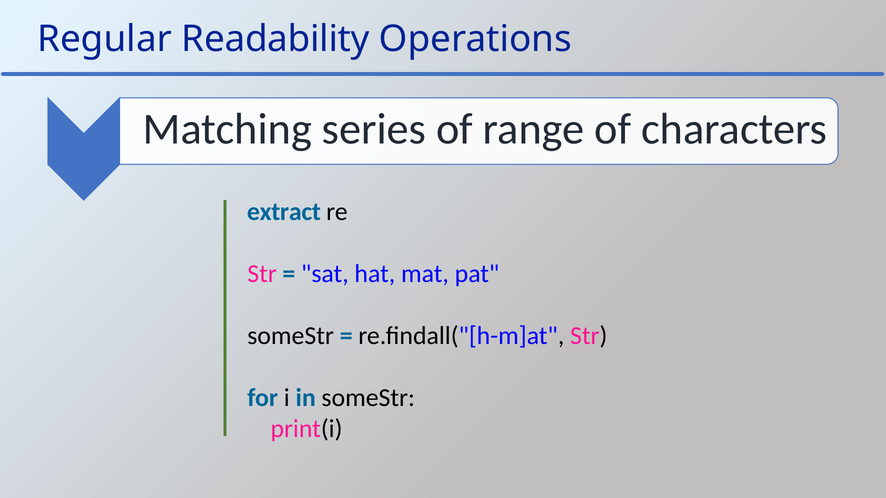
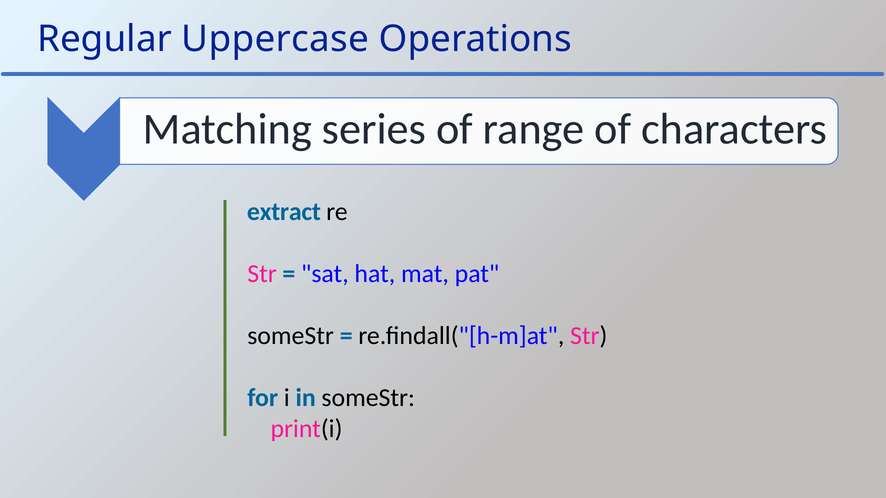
Readability: Readability -> Uppercase (275, 39)
